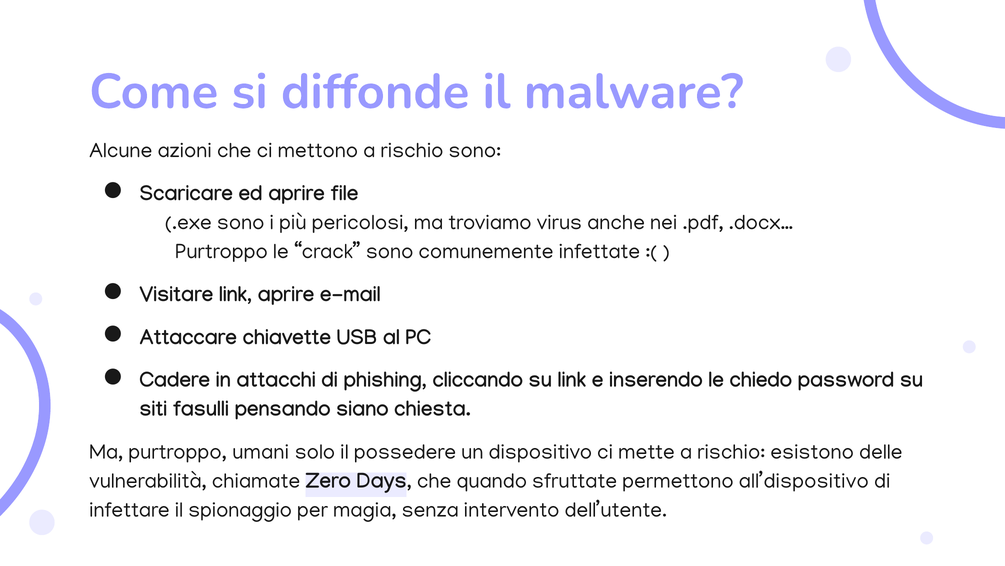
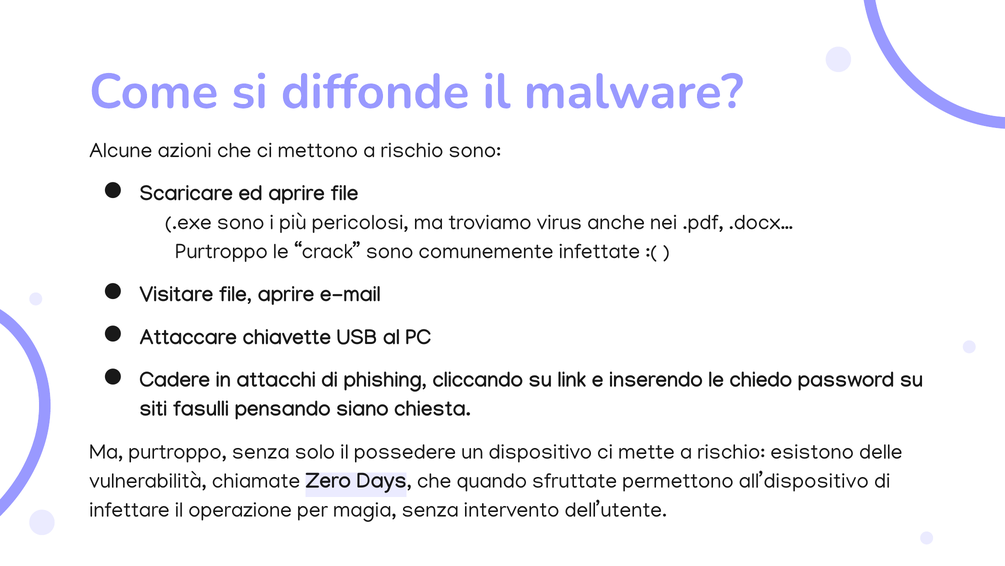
Visitare link: link -> file (235, 294)
purtroppo umani: umani -> senza (261, 451)
spionaggio: spionaggio -> operazione (240, 509)
